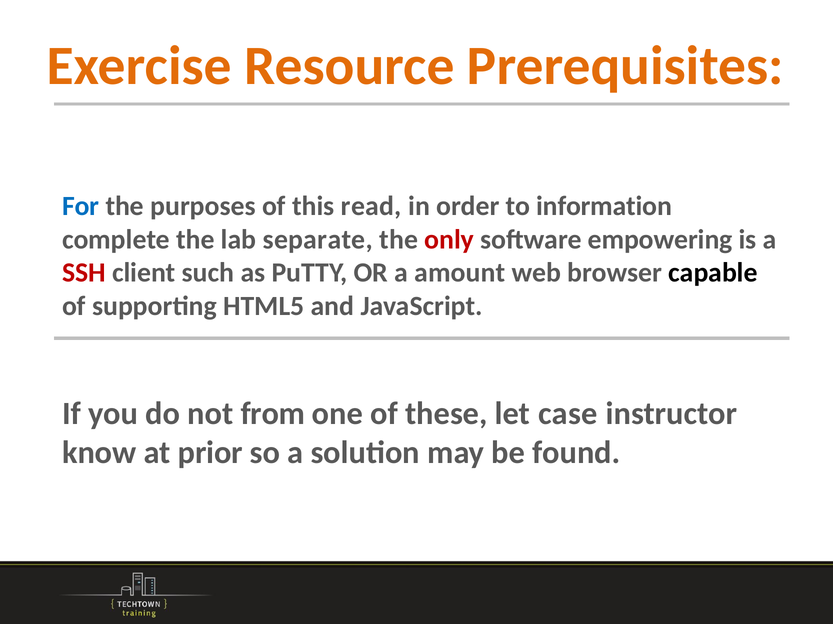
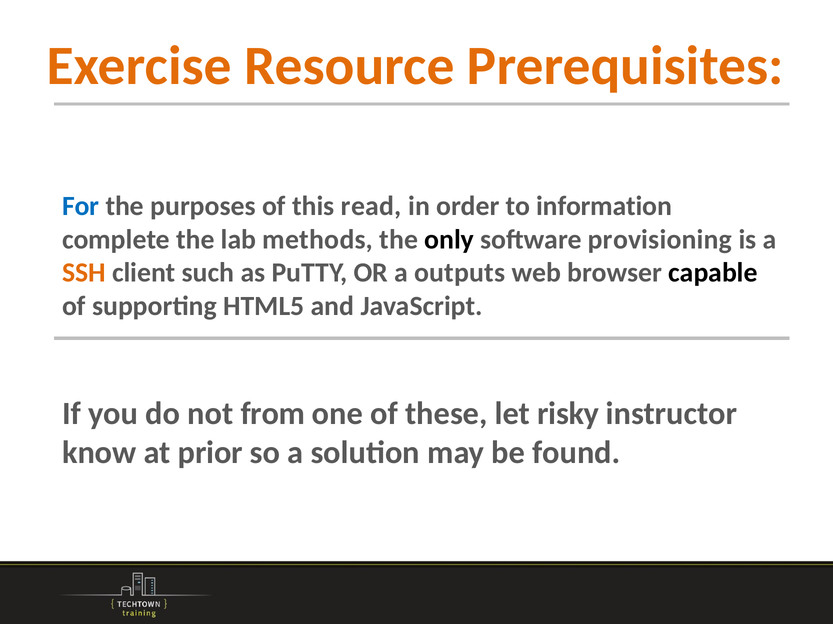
separate: separate -> methods (318, 240)
only colour: red -> black (449, 240)
empowering: empowering -> provisioning (660, 240)
SSH colour: red -> orange (84, 273)
amount: amount -> outputs (460, 273)
case: case -> risky (568, 414)
